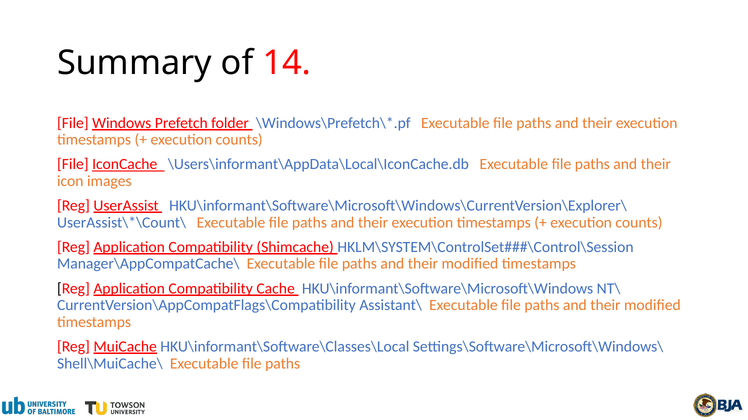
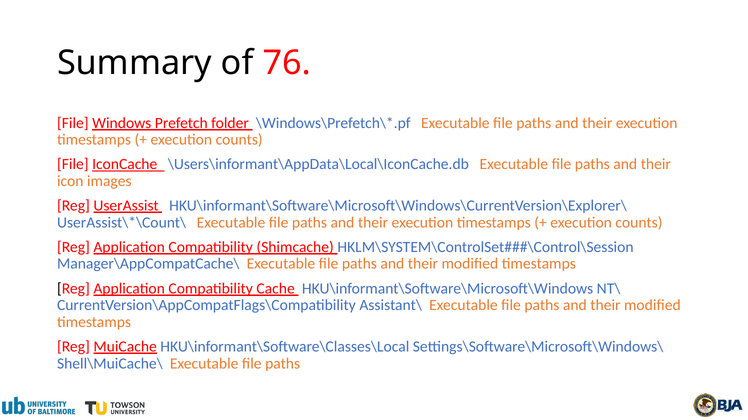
14: 14 -> 76 (287, 63)
